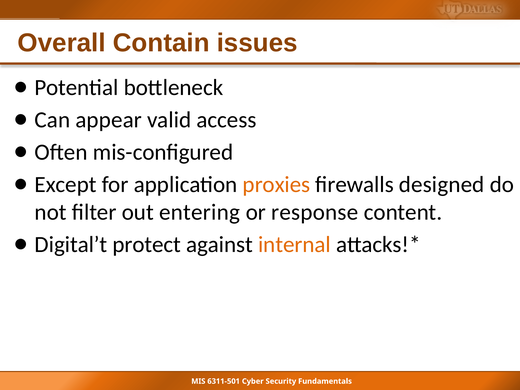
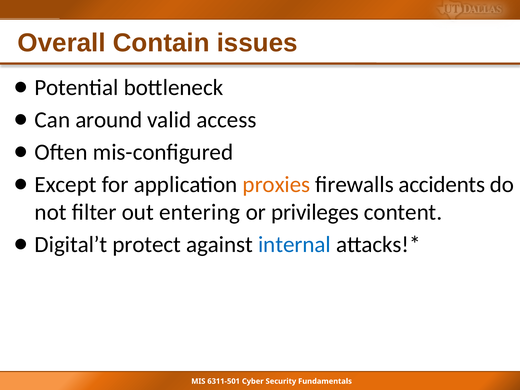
appear: appear -> around (109, 120)
designed: designed -> accidents (442, 185)
response: response -> privileges (315, 212)
internal colour: orange -> blue (294, 245)
